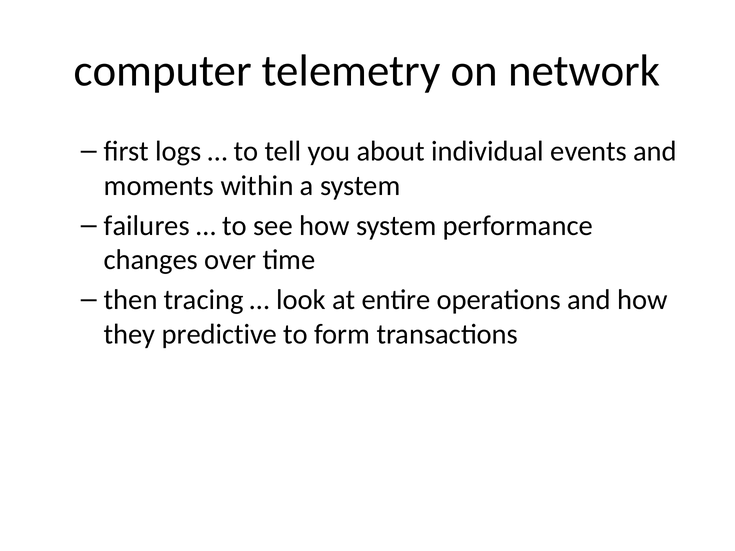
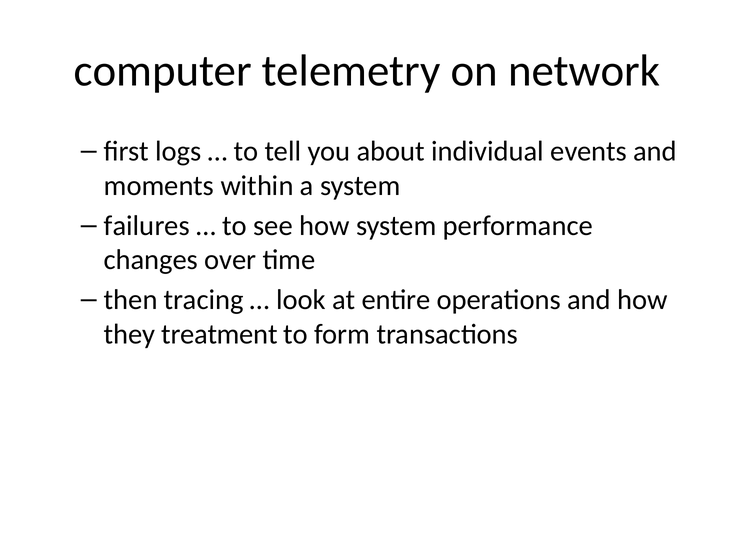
predictive: predictive -> treatment (220, 335)
